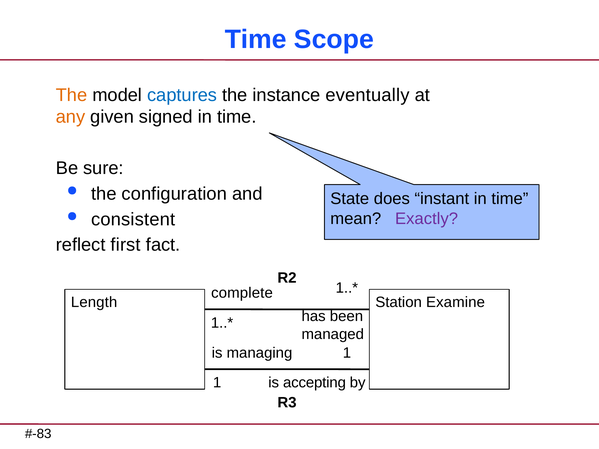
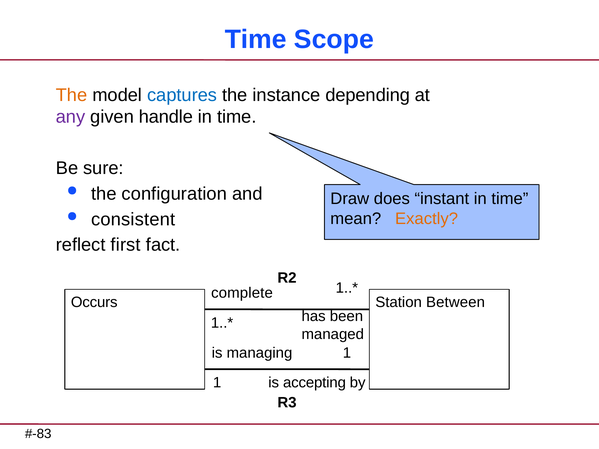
eventually: eventually -> depending (368, 95)
any colour: orange -> purple (71, 117)
signed: signed -> handle (166, 117)
State: State -> Draw (350, 199)
Exactly colour: purple -> orange (427, 219)
Length: Length -> Occurs (94, 303)
Examine: Examine -> Between (456, 303)
